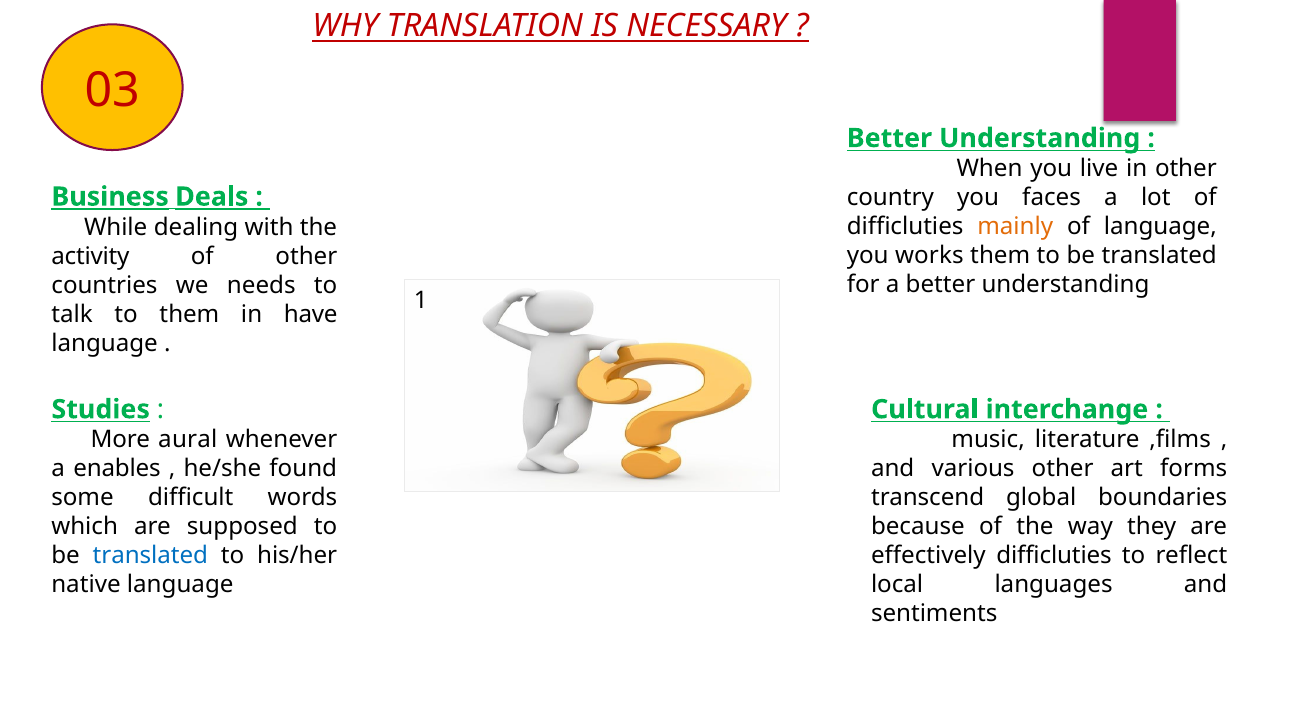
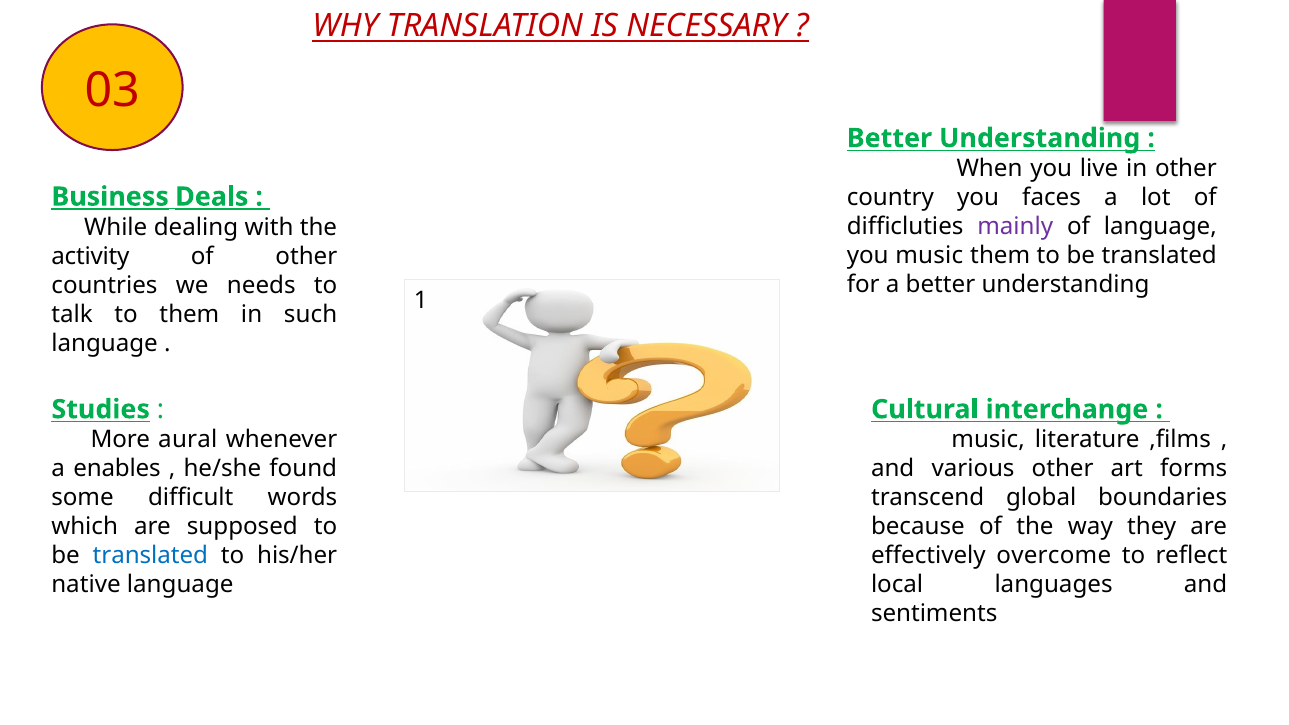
mainly colour: orange -> purple (1015, 227)
you works: works -> music (929, 256)
have: have -> such (311, 314)
effectively difficluties: difficluties -> overcome (1054, 556)
